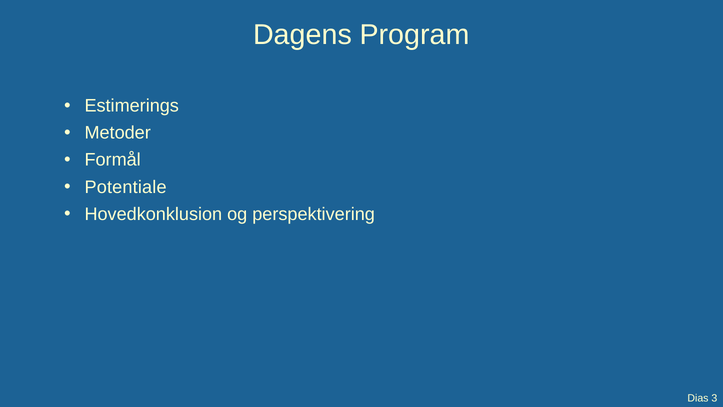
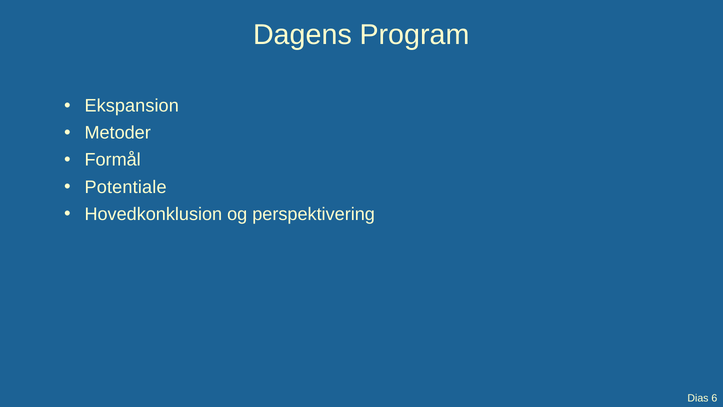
Estimerings: Estimerings -> Ekspansion (132, 106)
3: 3 -> 6 (714, 398)
